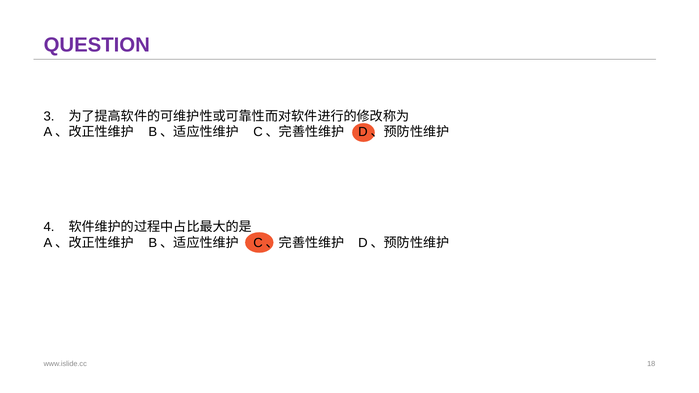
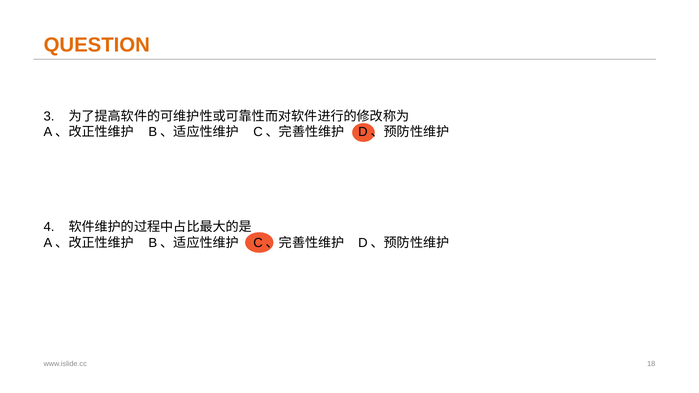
QUESTION colour: purple -> orange (97, 45)
